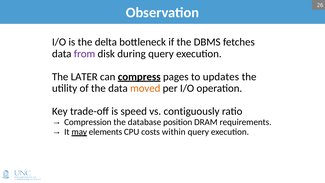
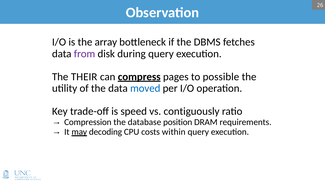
delta: delta -> array (106, 42)
LATER: LATER -> THEIR (84, 77)
updates: updates -> possible (221, 77)
moved colour: orange -> blue (145, 88)
elements: elements -> decoding (105, 132)
